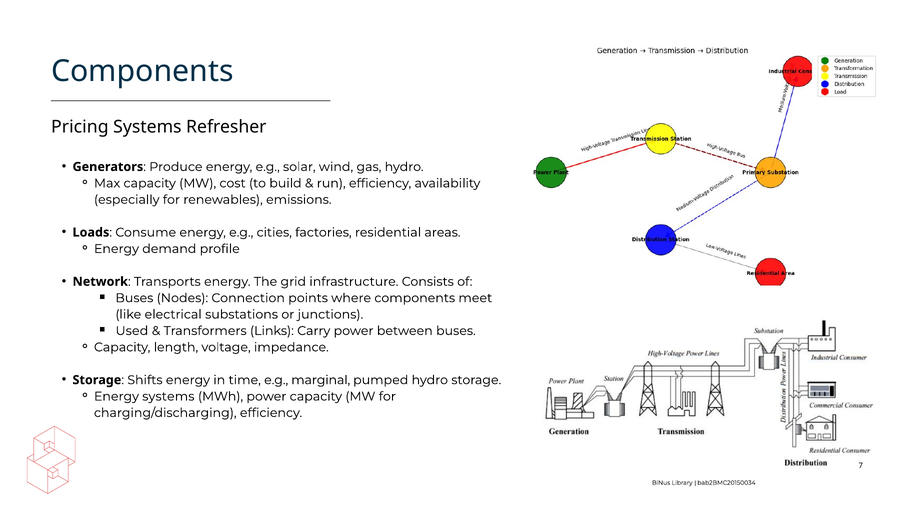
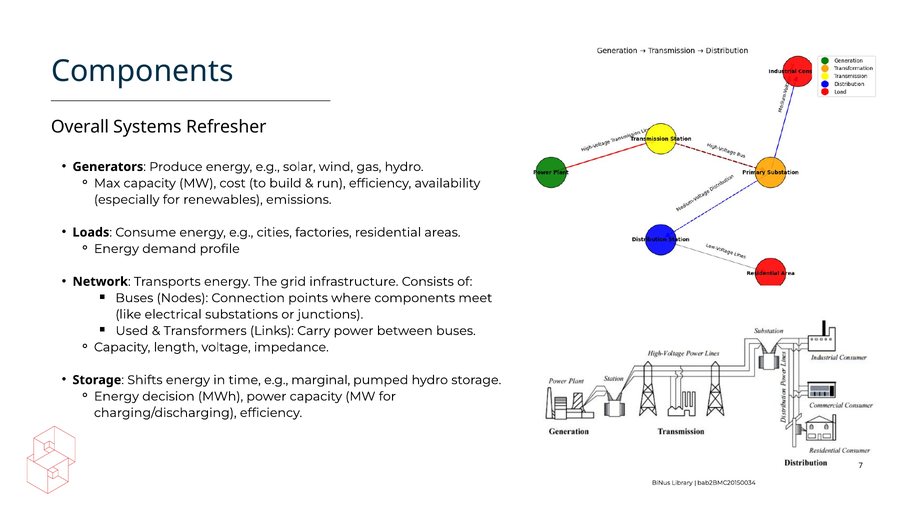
Pricing: Pricing -> Overall (80, 127)
Energy systems: systems -> decision (168, 396)
